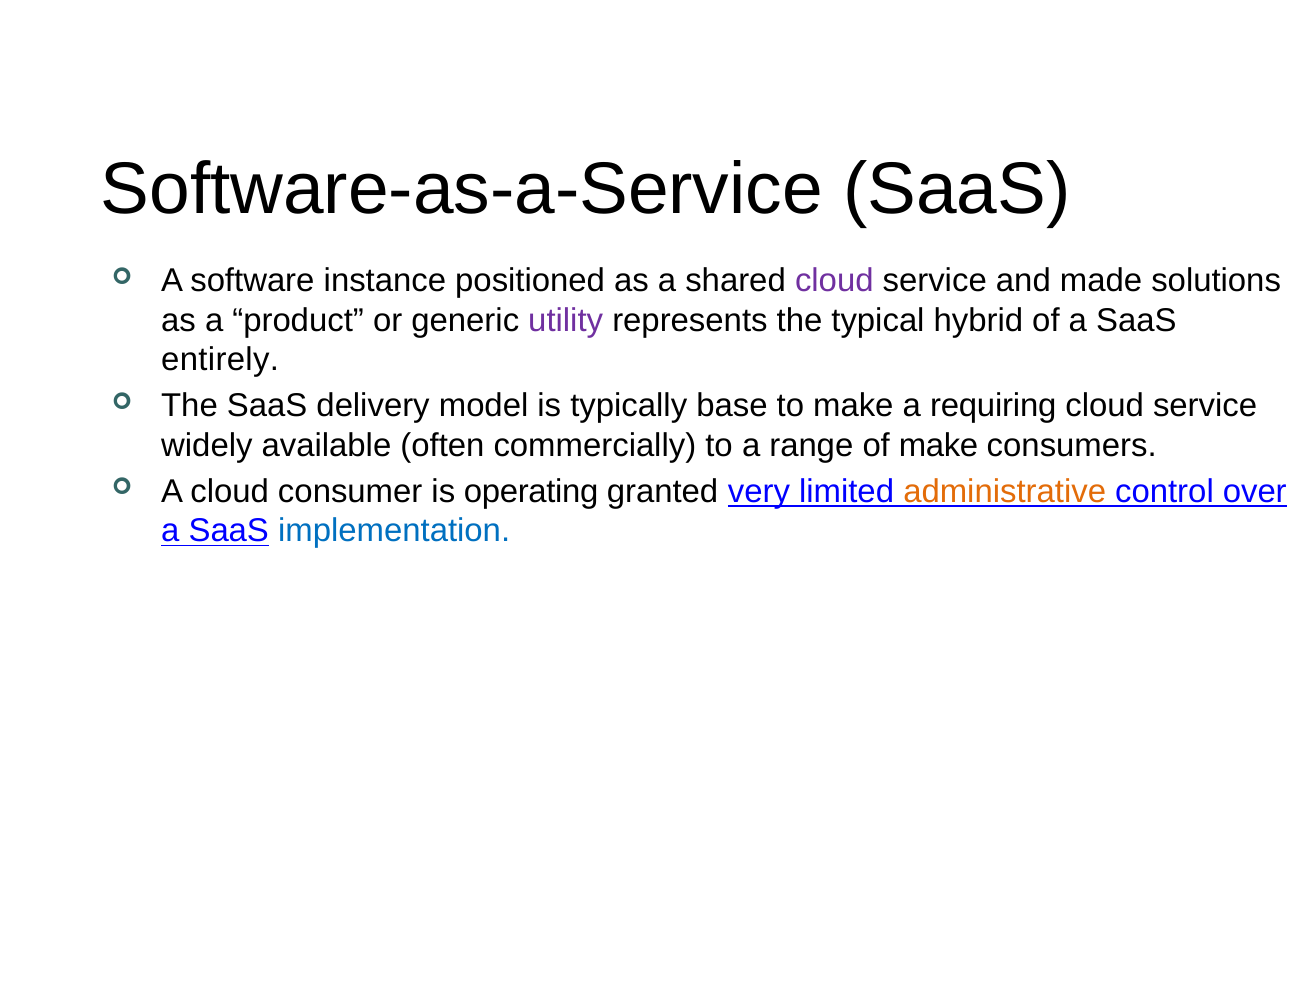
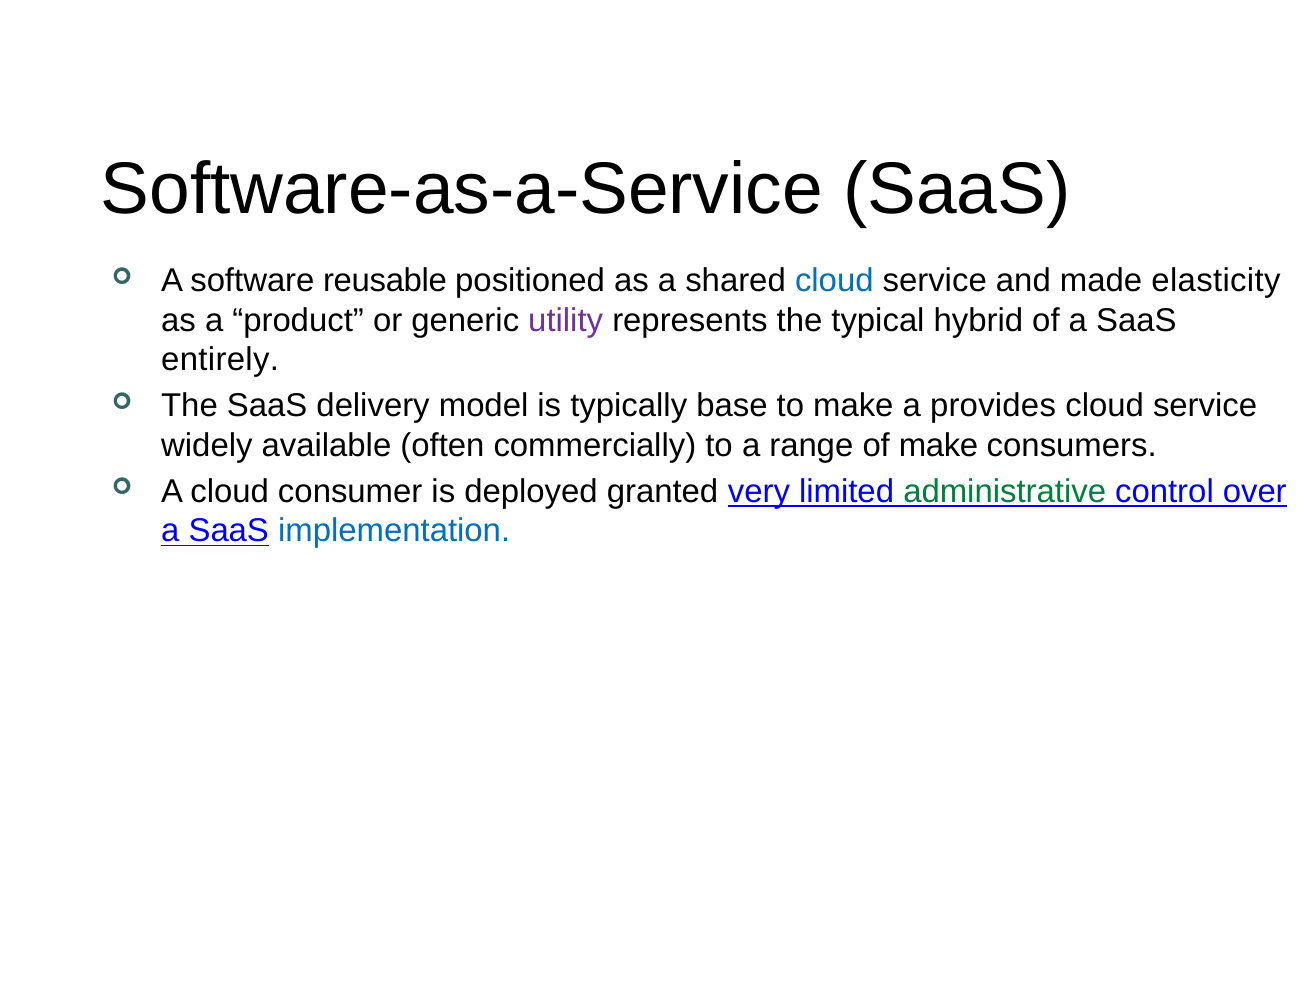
instance: instance -> reusable (385, 281)
cloud colour: purple -> blue (834, 281)
solutions: solutions -> elasticity (1216, 281)
requiring: requiring -> provides (993, 406)
operating: operating -> deployed (531, 491)
administrative colour: orange -> green (1005, 491)
